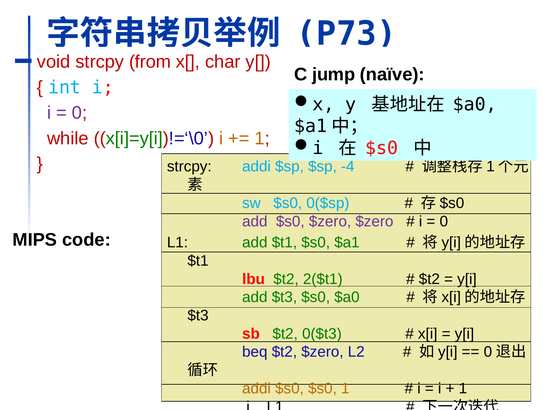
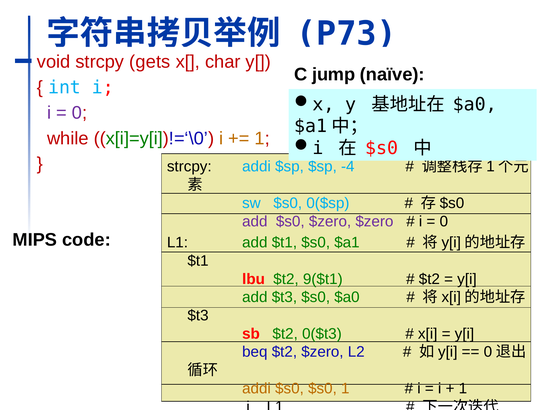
from: from -> gets (150, 62)
2($t1: 2($t1 -> 9($t1 (323, 279)
